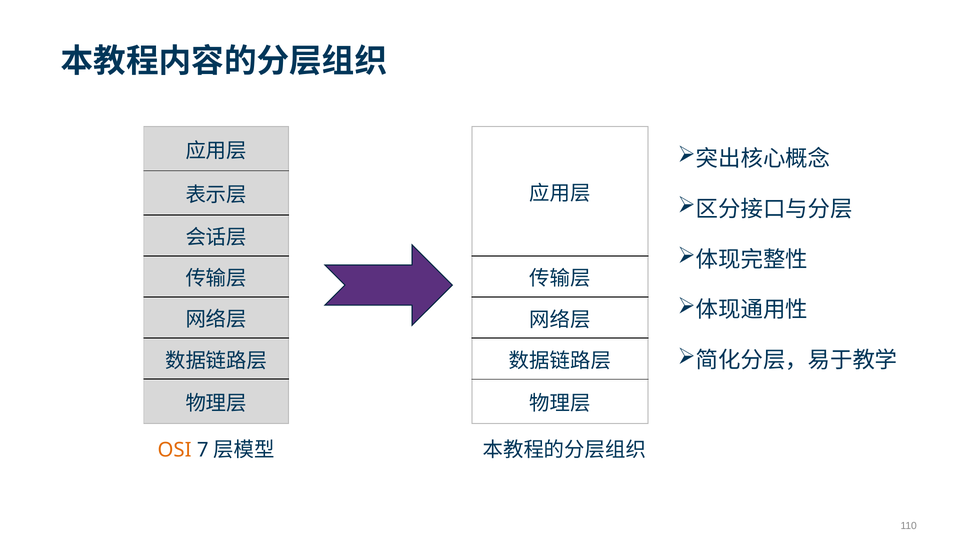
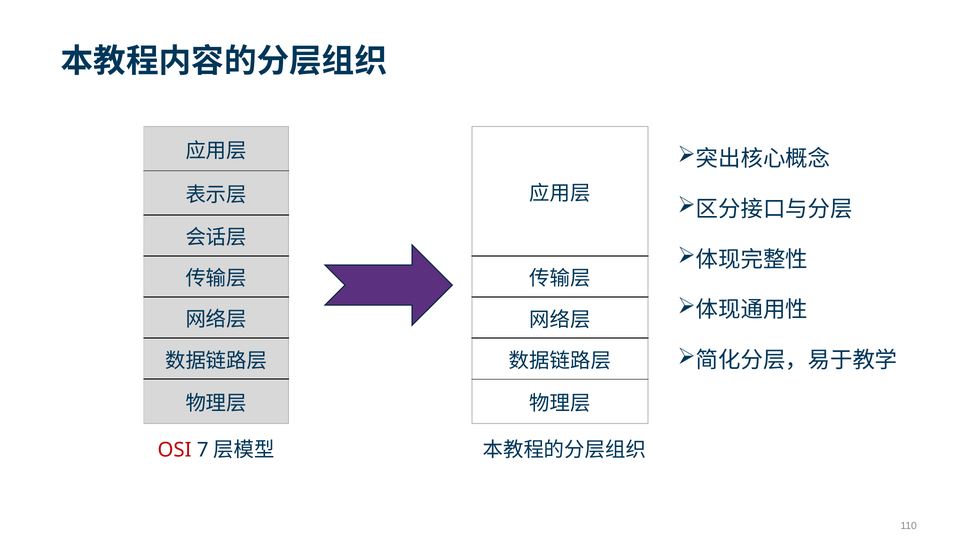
OSI colour: orange -> red (175, 450)
